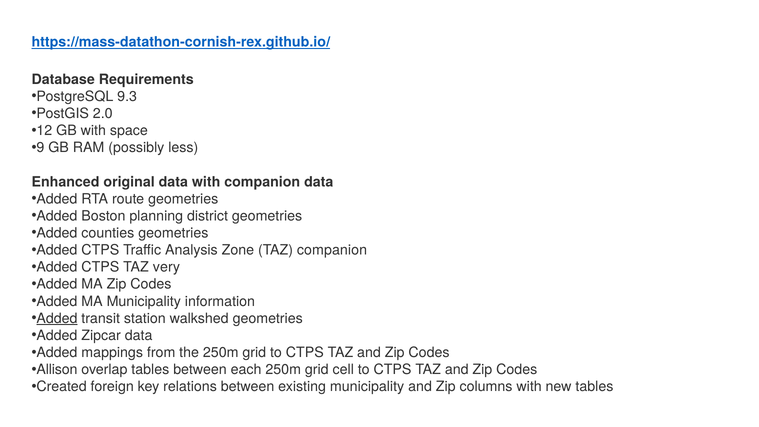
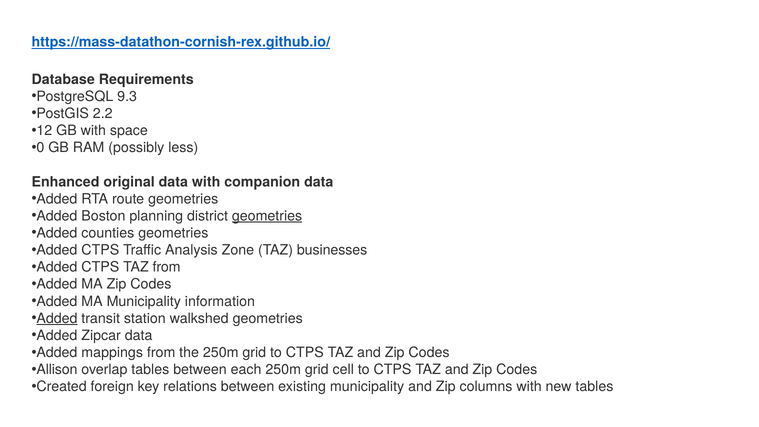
2.0: 2.0 -> 2.2 (103, 113)
9: 9 -> 0 (40, 148)
geometries underline: none -> present (267, 216)
TAZ companion: companion -> businesses (332, 250)
TAZ very: very -> from (167, 267)
